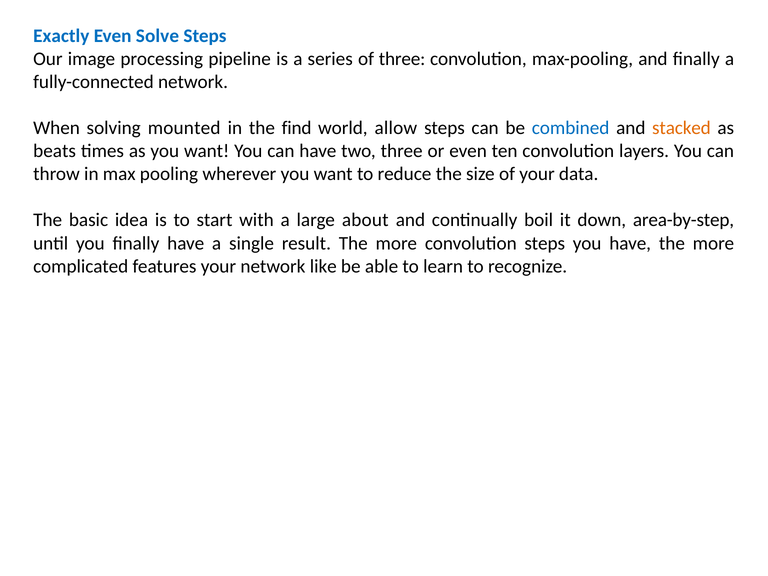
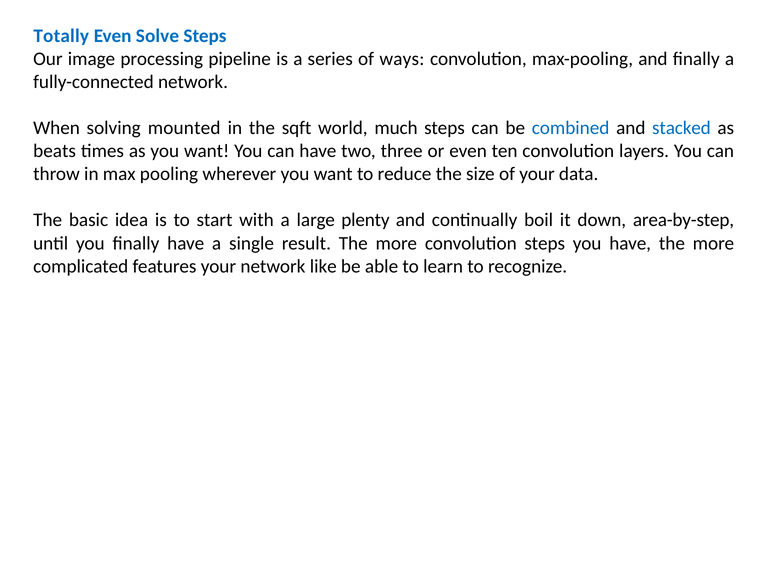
Exactly: Exactly -> Totally (61, 36)
of three: three -> ways (402, 59)
find: find -> sqft (297, 128)
allow: allow -> much (396, 128)
stacked colour: orange -> blue (681, 128)
about: about -> plenty (365, 220)
